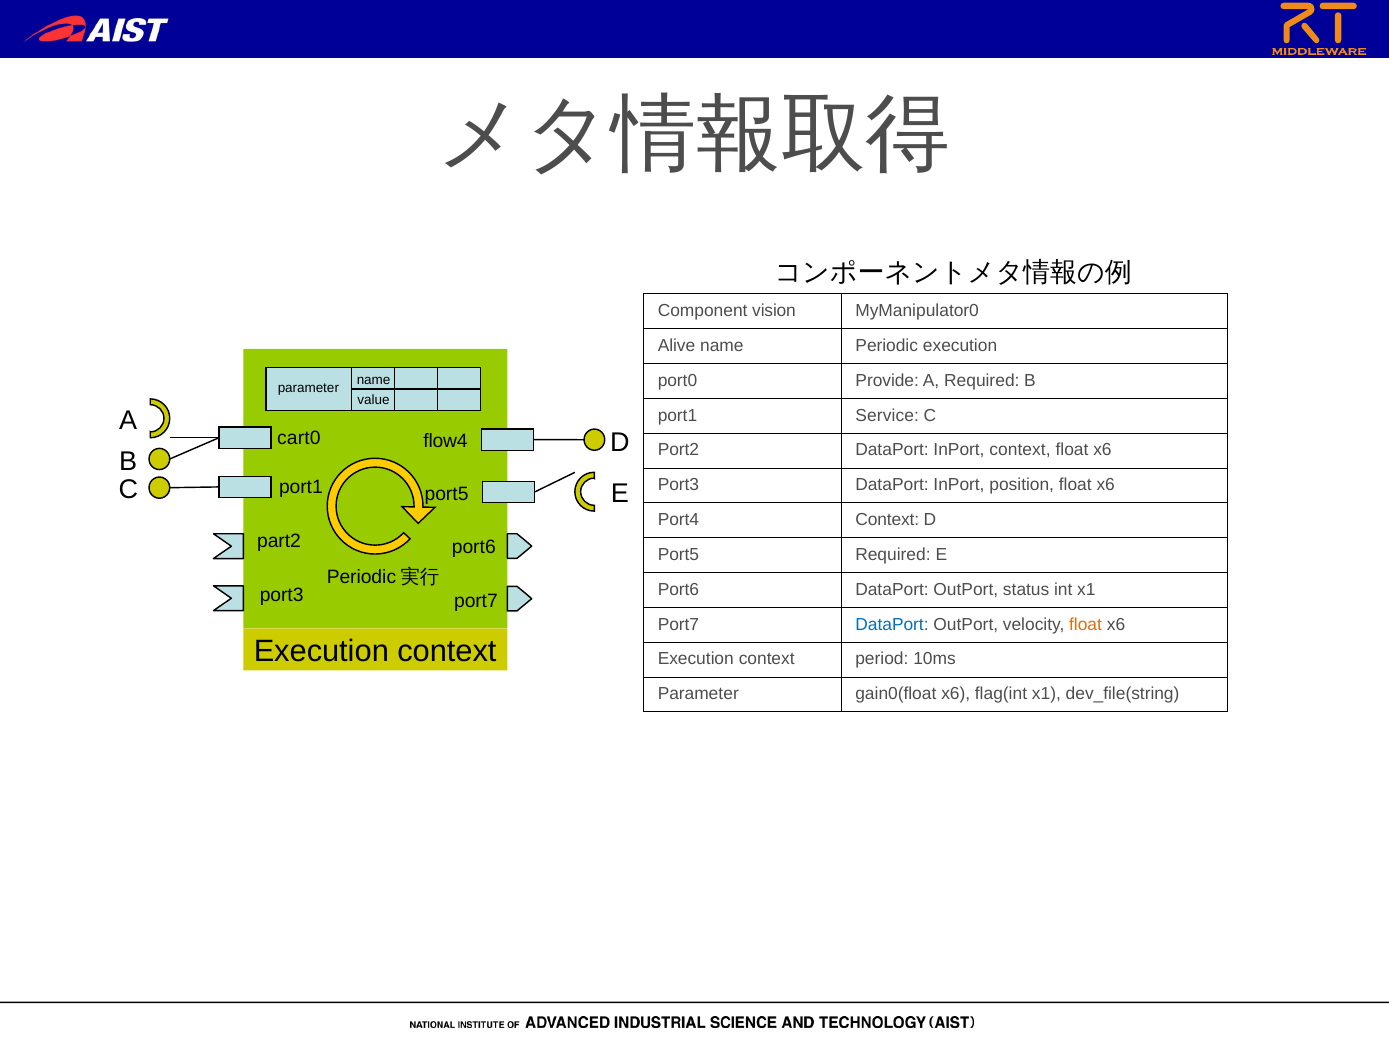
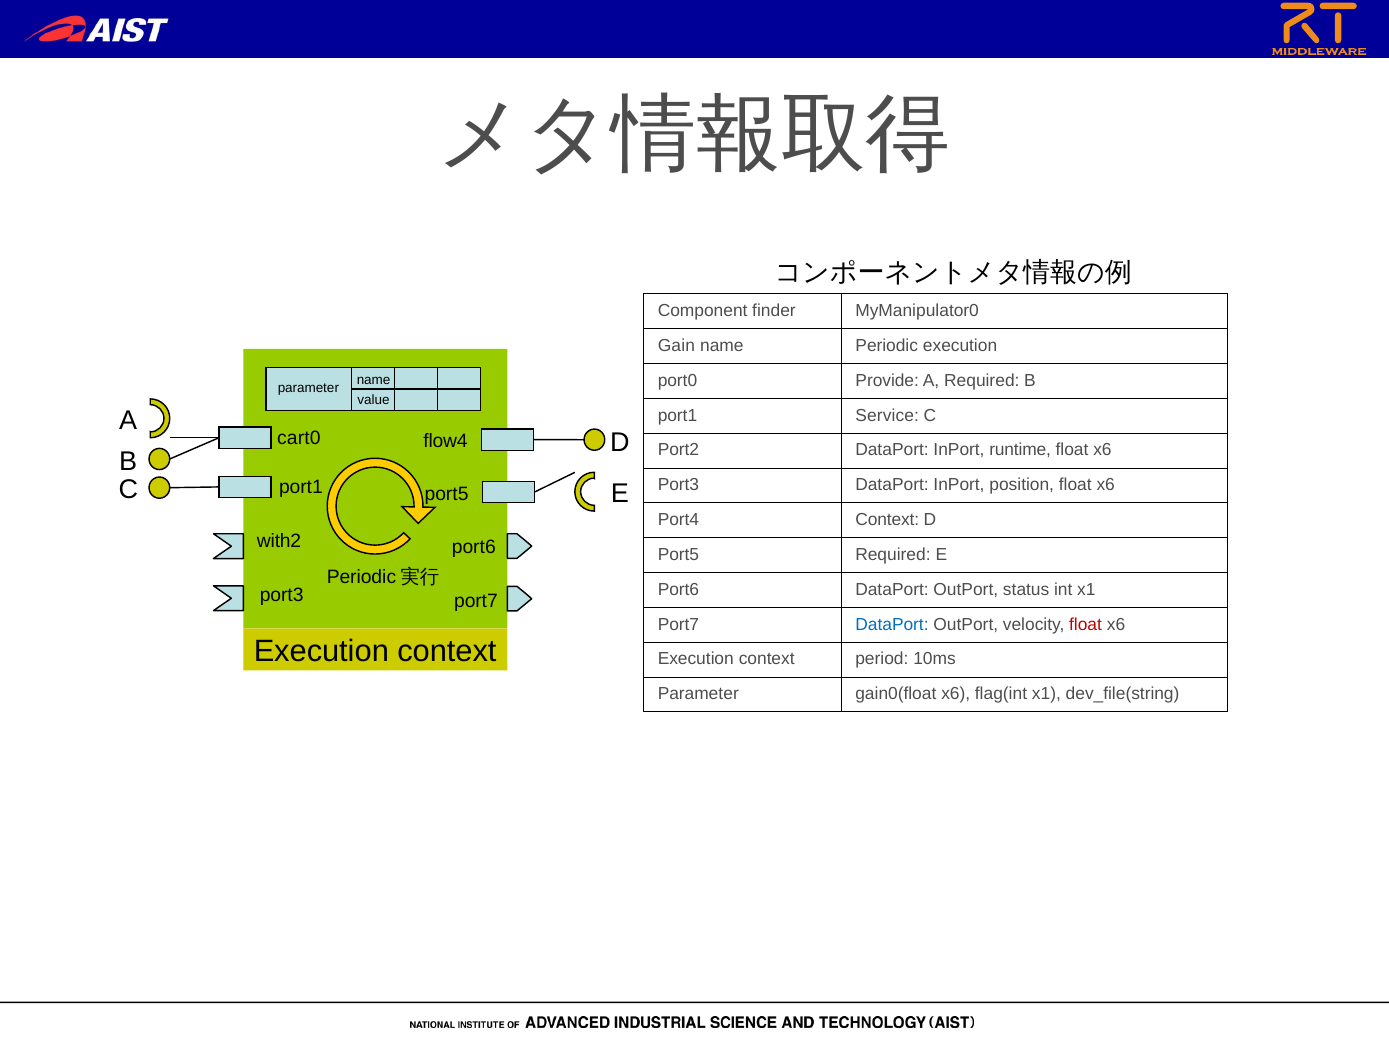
vision: vision -> finder (774, 311)
Alive: Alive -> Gain (676, 346)
InPort context: context -> runtime (1020, 450)
part2: part2 -> with2 (279, 541)
float colour: orange -> red (1085, 624)
